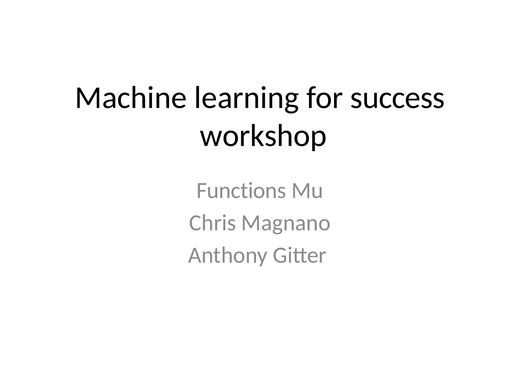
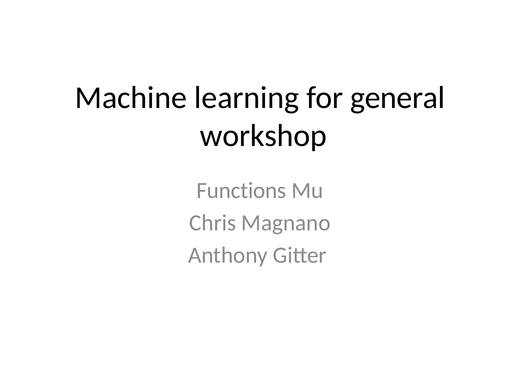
success: success -> general (398, 98)
